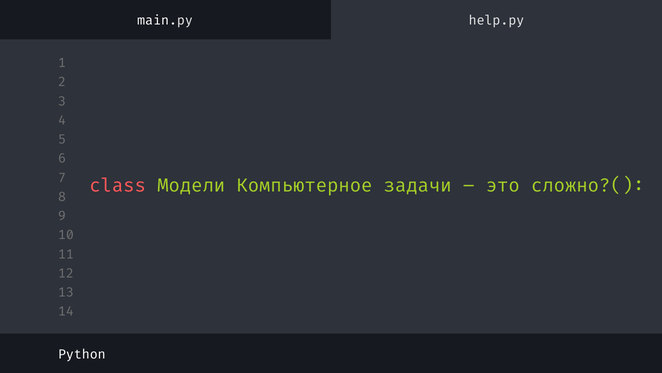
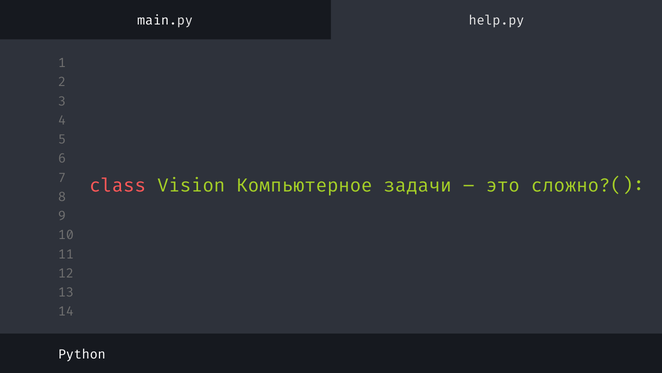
Модели: Модели -> Vision (191, 186)
